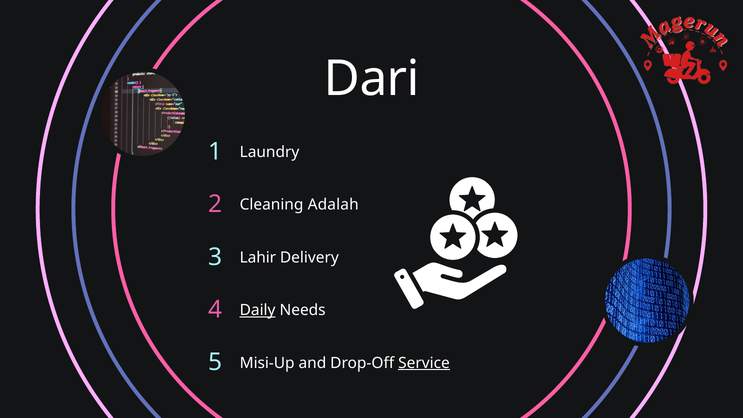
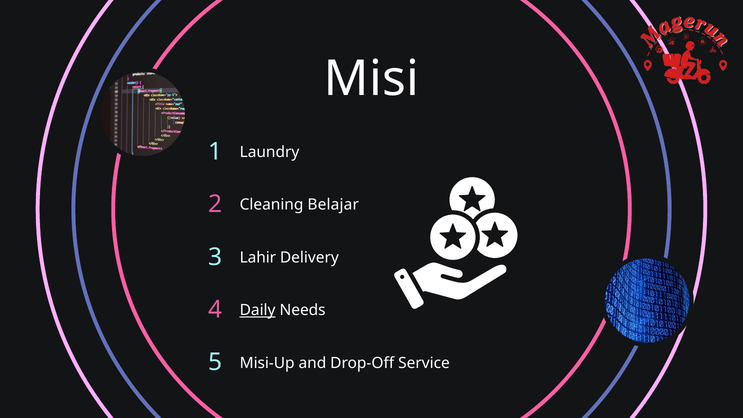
Dari: Dari -> Misi (371, 79)
Adalah: Adalah -> Belajar (333, 205)
Service underline: present -> none (424, 363)
